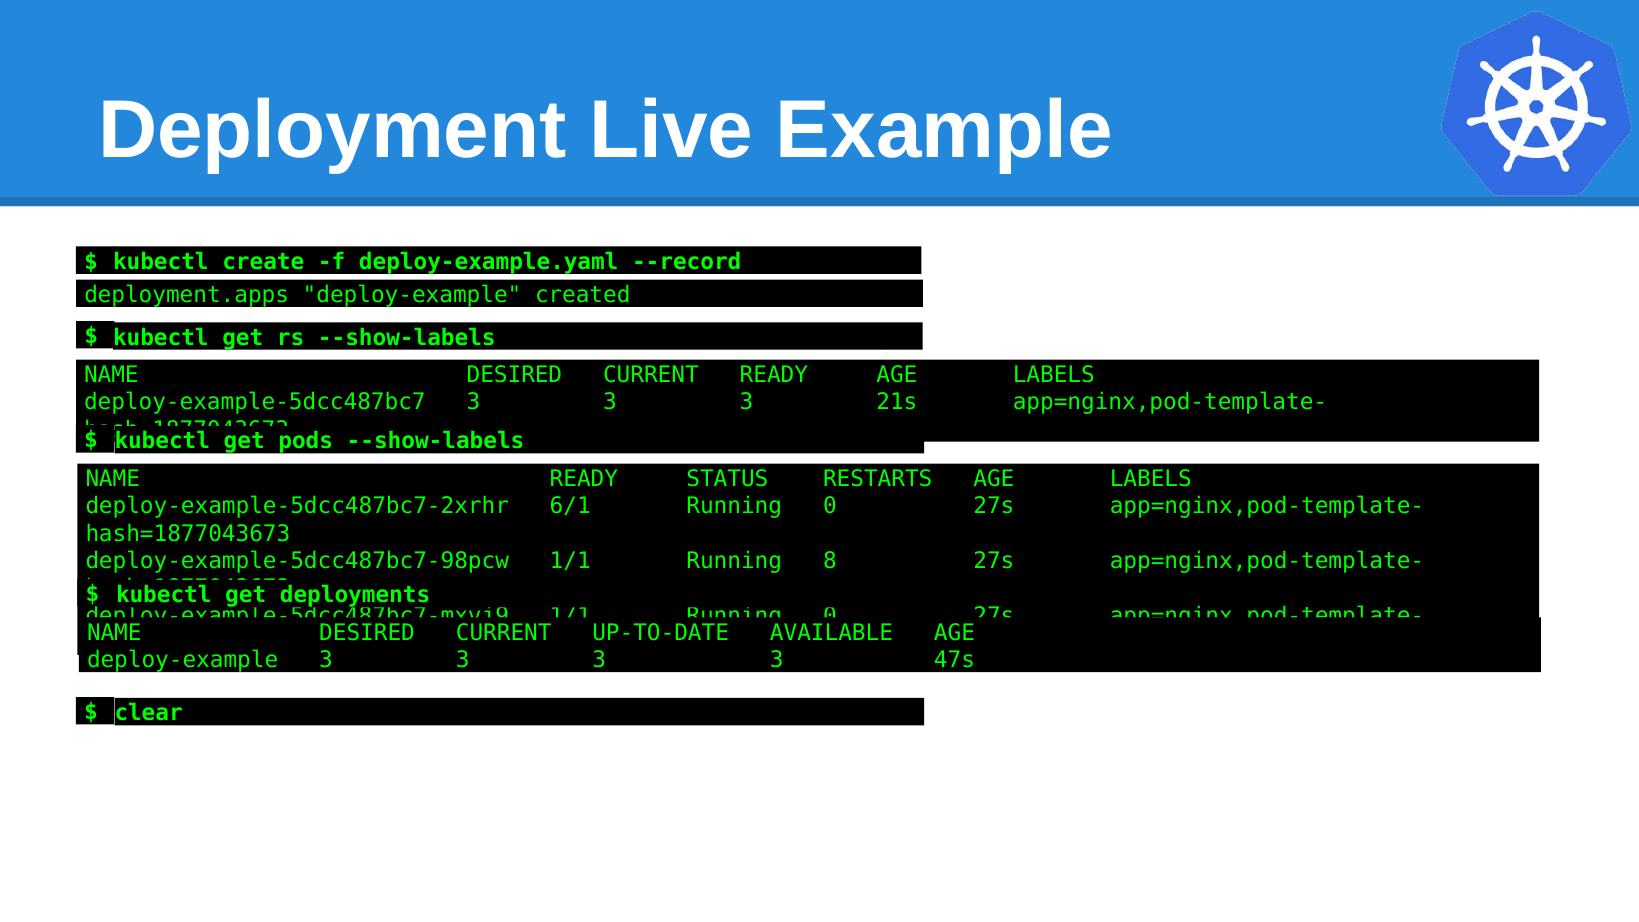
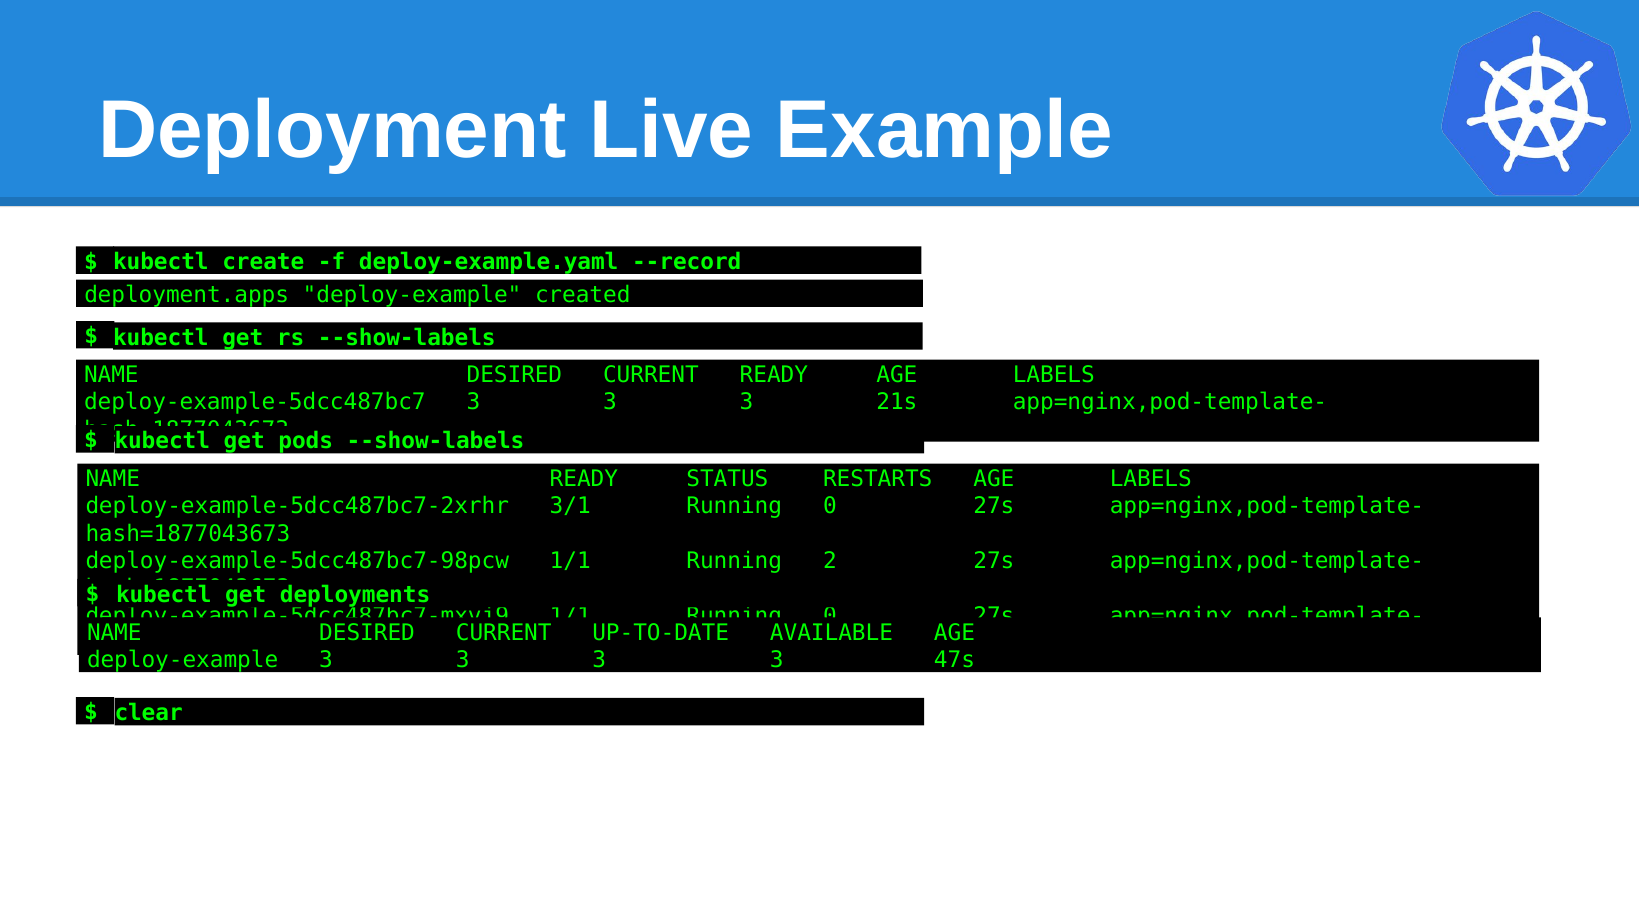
6/1: 6/1 -> 3/1 (570, 506)
8: 8 -> 2 (830, 561)
